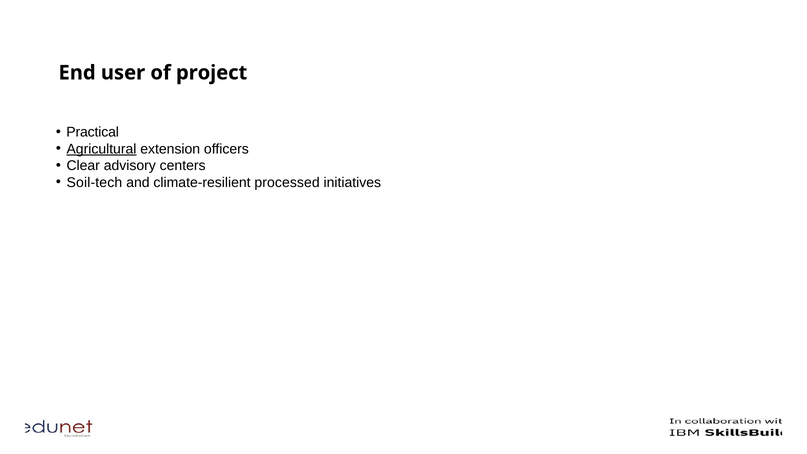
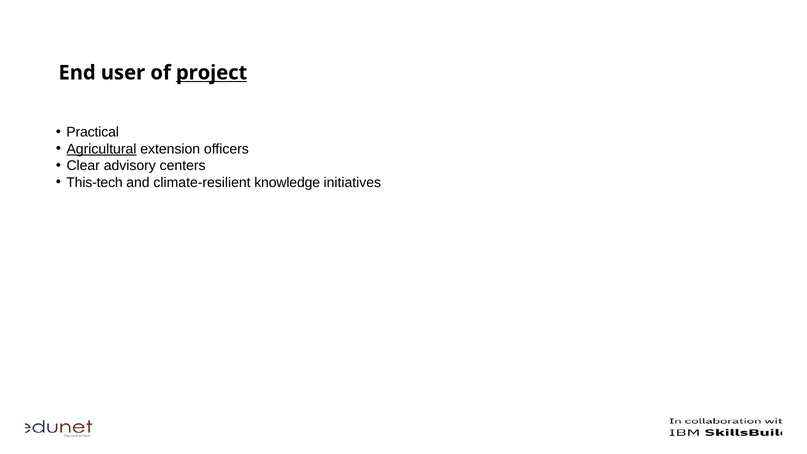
project underline: none -> present (212, 73)
Soil-tech: Soil-tech -> This-tech (95, 183)
processed: processed -> knowledge (287, 183)
